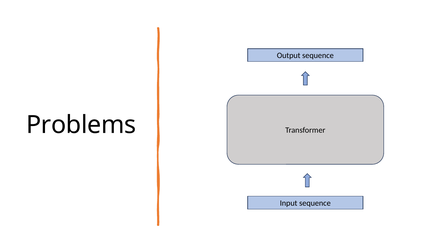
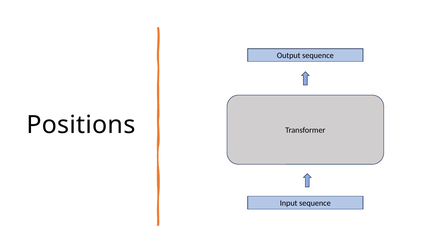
Problems: Problems -> Positions (81, 125)
